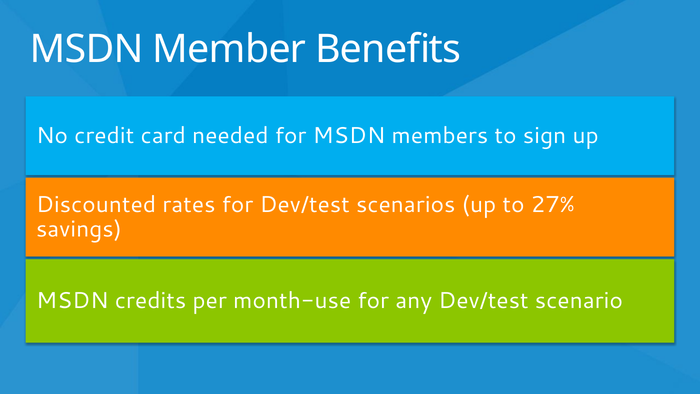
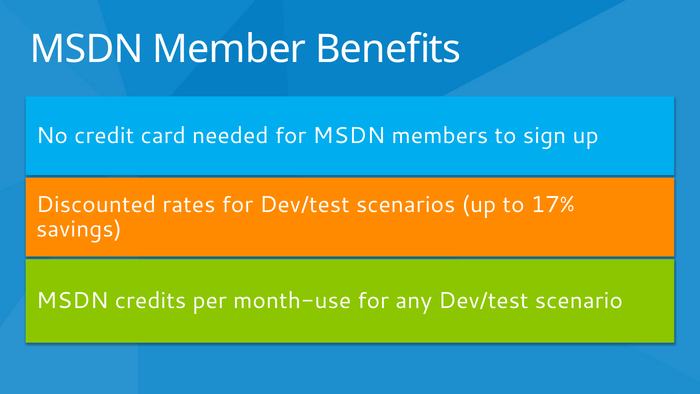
27%: 27% -> 17% (553, 205)
